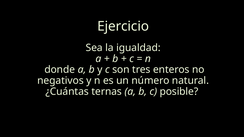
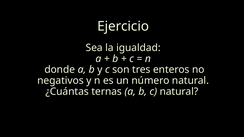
c posible: posible -> natural (179, 92)
